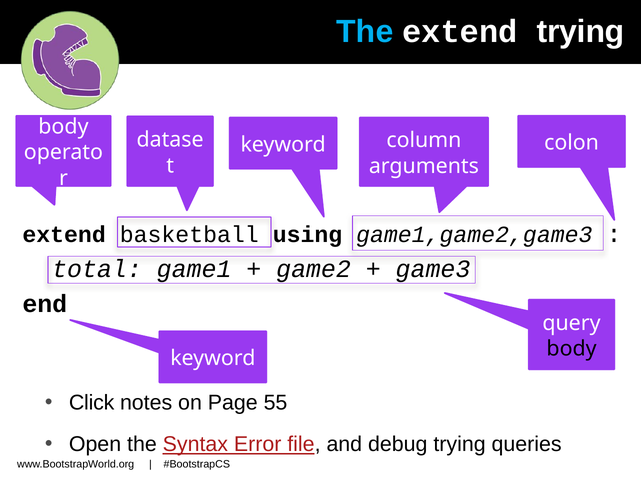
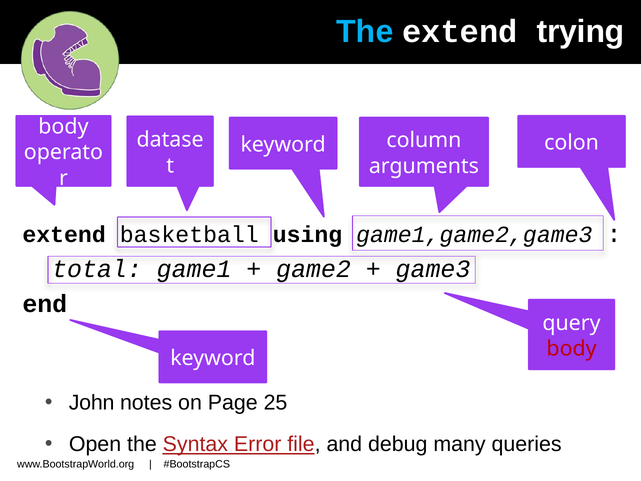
body colour: black -> red (572, 349)
Click: Click -> John (92, 402)
55: 55 -> 25 (276, 402)
debug trying: trying -> many (460, 444)
